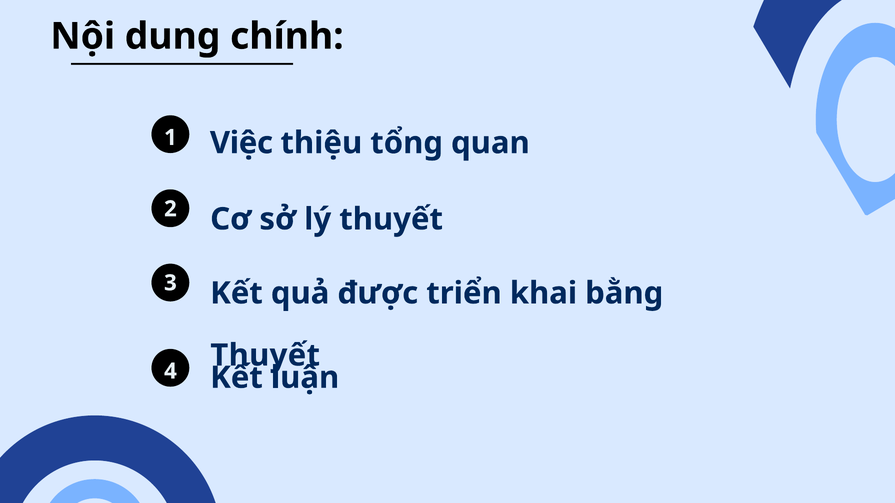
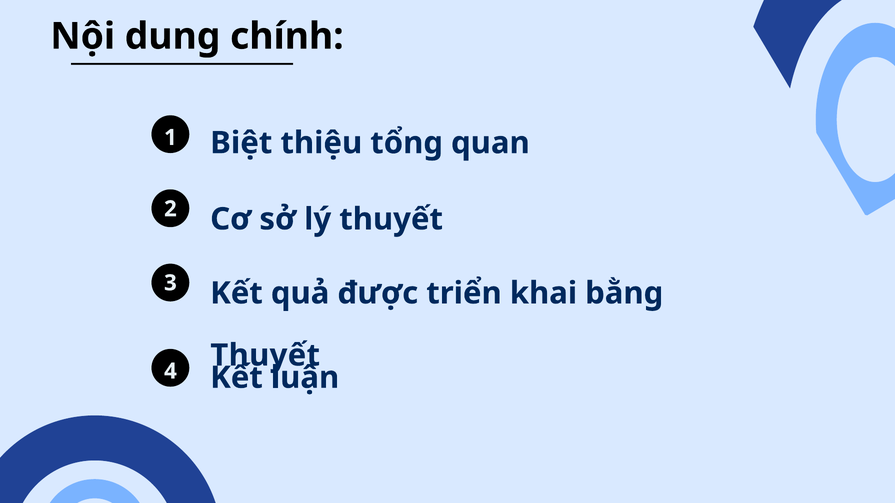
Việc: Việc -> Biệt (241, 143)
